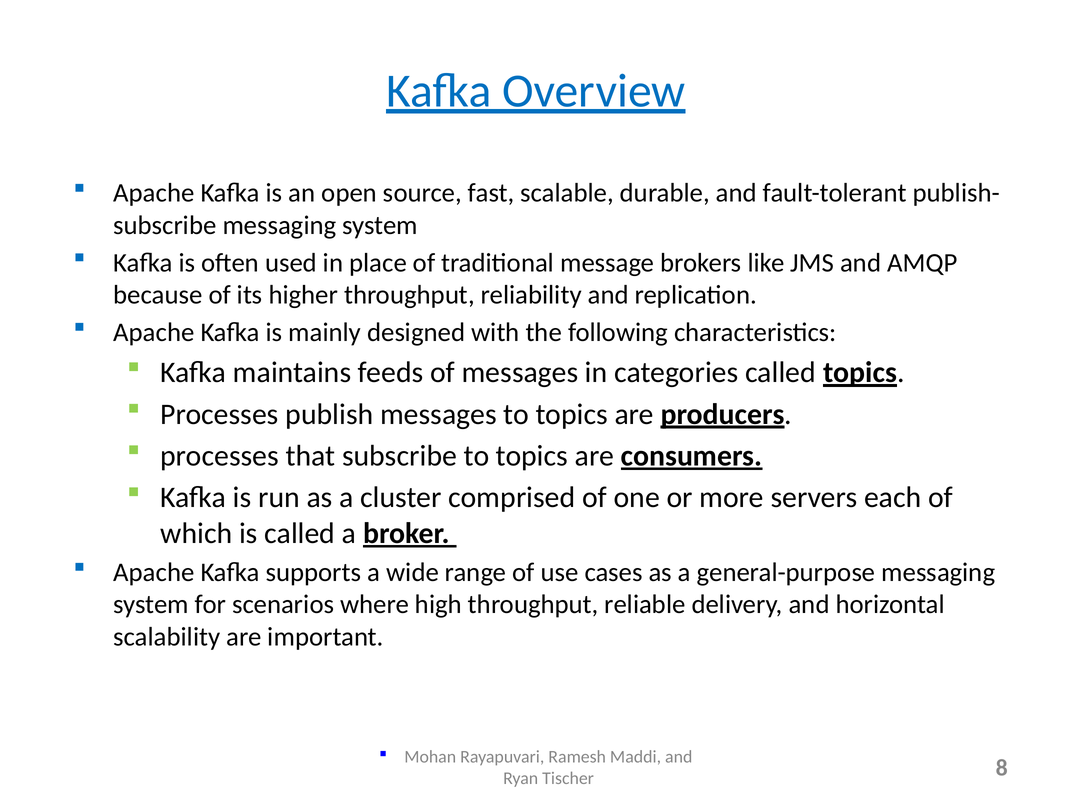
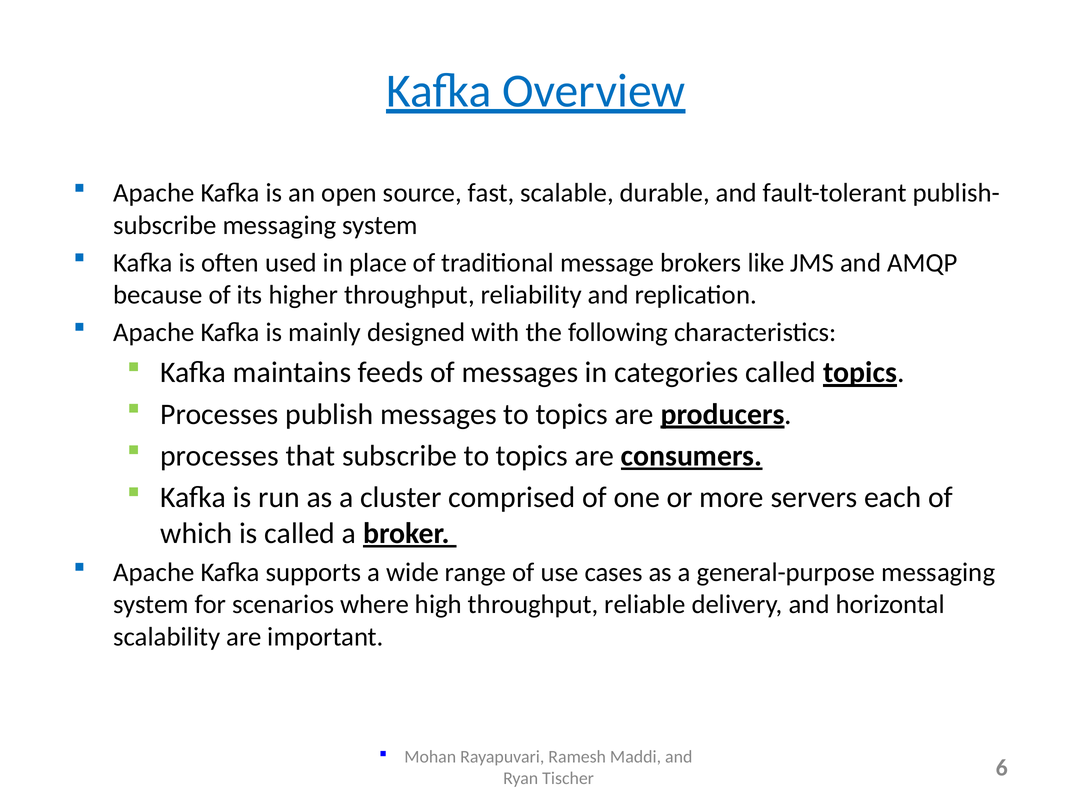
8: 8 -> 6 (1002, 768)
